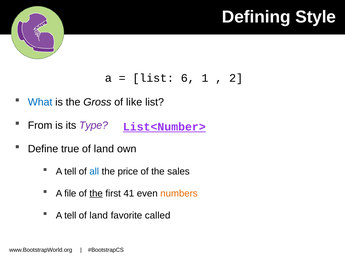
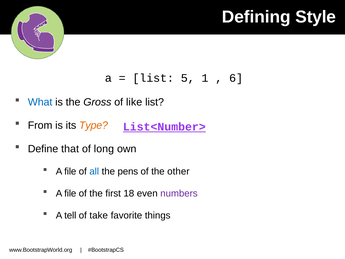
6: 6 -> 5 (188, 78)
2: 2 -> 6 (236, 78)
Type colour: purple -> orange (94, 125)
true: true -> that (70, 149)
land: land -> long (104, 149)
tell: tell -> file (70, 171)
price: price -> pens (128, 171)
sales: sales -> other (178, 171)
the underline: present -> none (96, 193)
41: 41 -> 18 (129, 193)
numbers colour: orange -> purple (179, 193)
land: land -> take (99, 215)
called: called -> things (158, 215)
